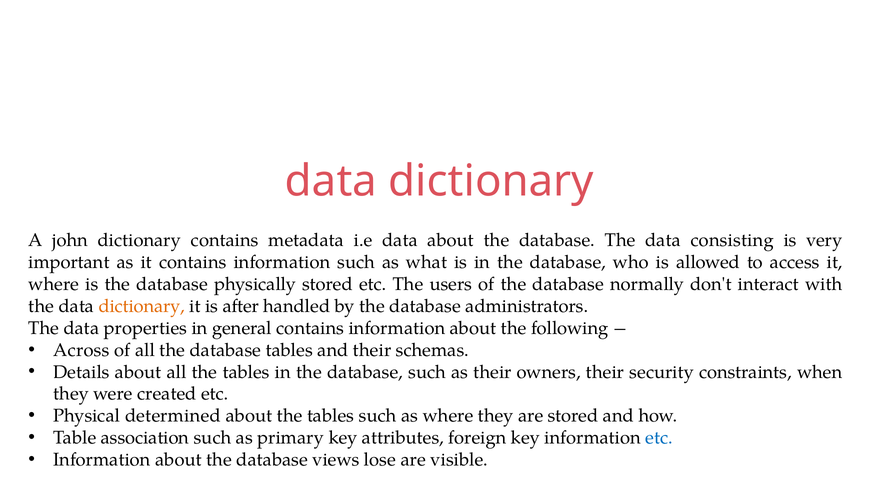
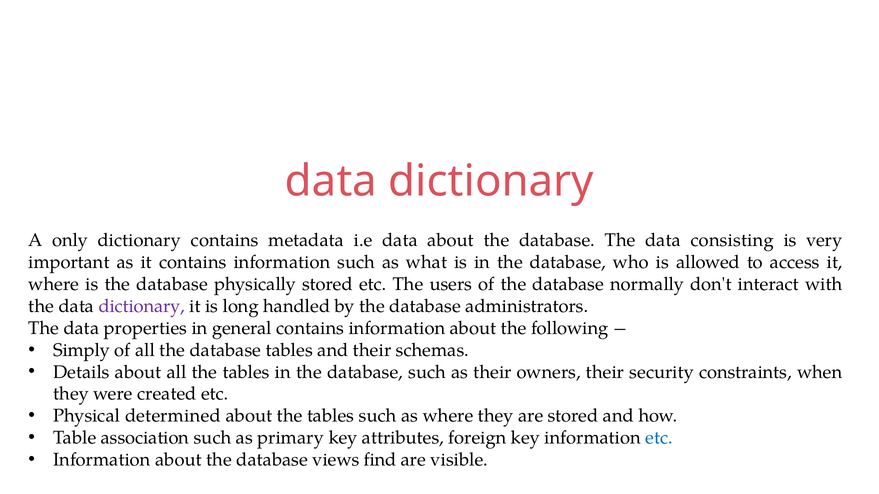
john: john -> only (70, 240)
dictionary colour: orange -> purple (142, 306)
after: after -> long (241, 306)
Across: Across -> Simply (82, 350)
lose: lose -> find (380, 460)
